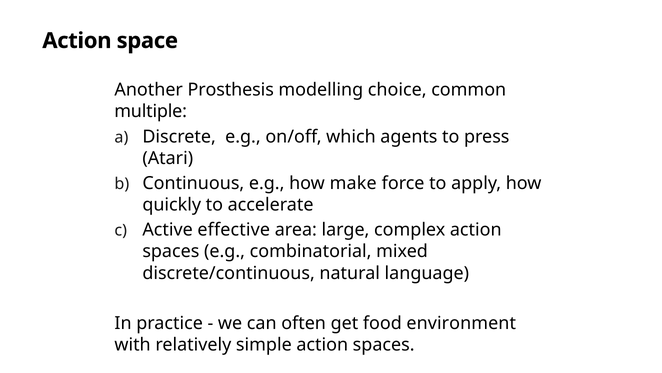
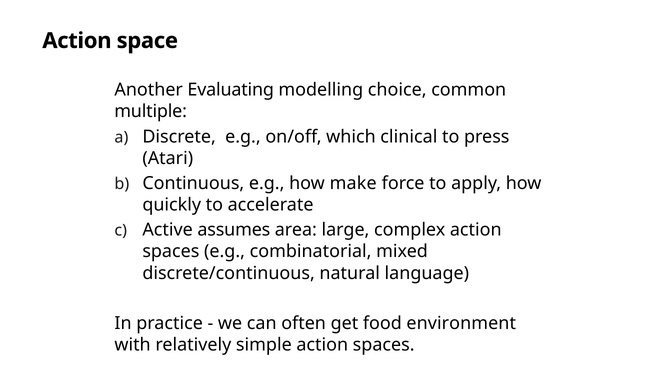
Prosthesis: Prosthesis -> Evaluating (231, 90)
agents: agents -> clinical (409, 136)
effective: effective -> assumes (234, 230)
